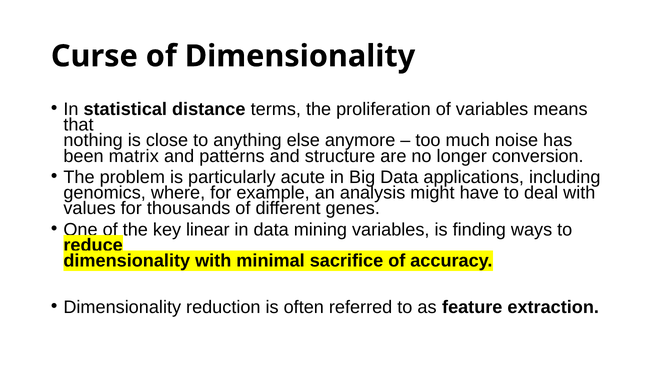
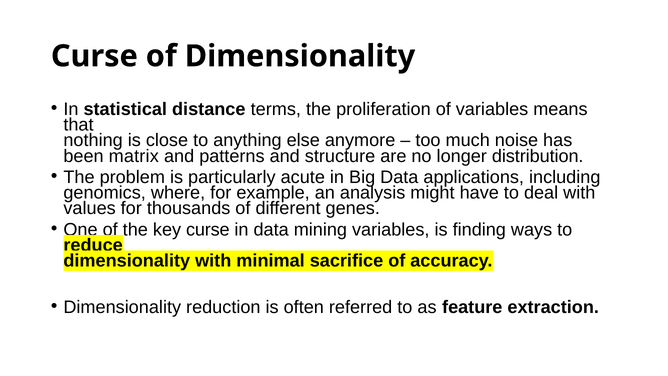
conversion: conversion -> distribution (538, 156)
key linear: linear -> curse (208, 230)
